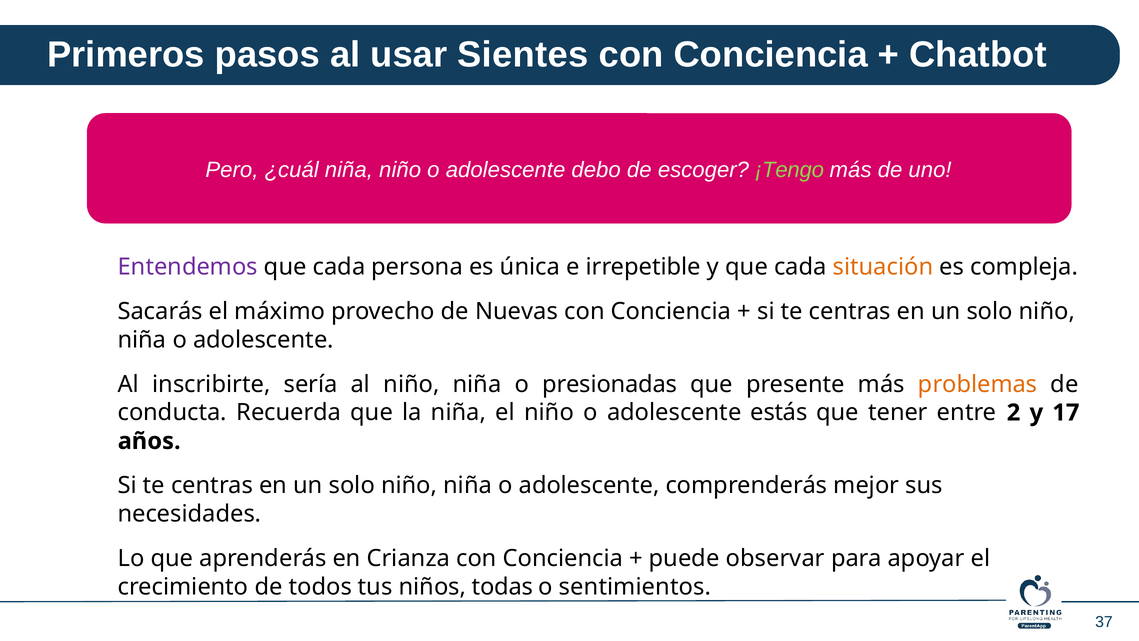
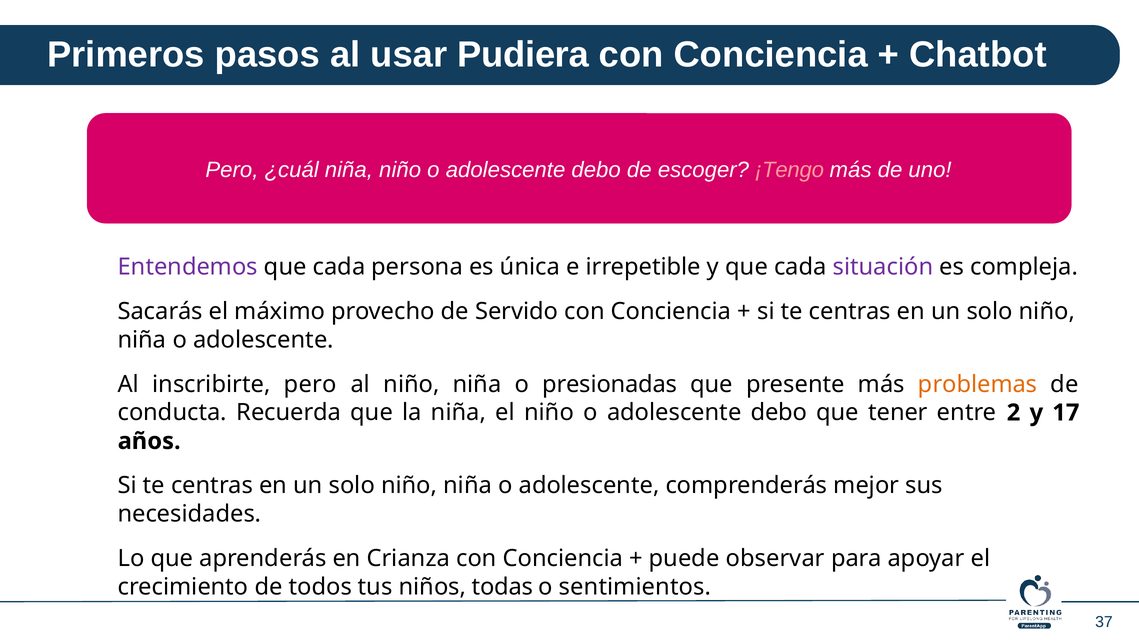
Sientes: Sientes -> Pudiera (523, 55)
¡Tengo colour: light green -> pink (789, 170)
situación colour: orange -> purple (883, 267)
Nuevas: Nuevas -> Servido (517, 311)
inscribirte sería: sería -> pero (310, 384)
estás: estás -> debo (779, 412)
